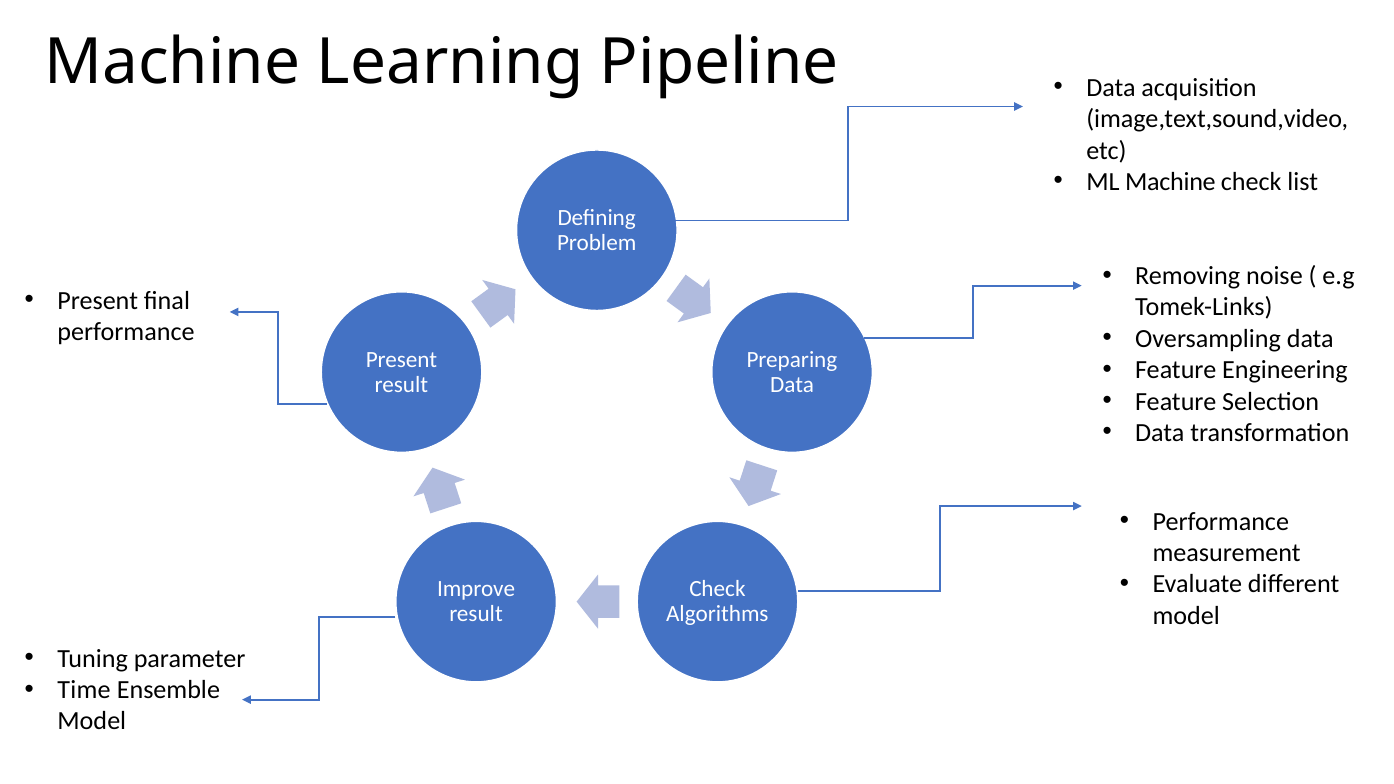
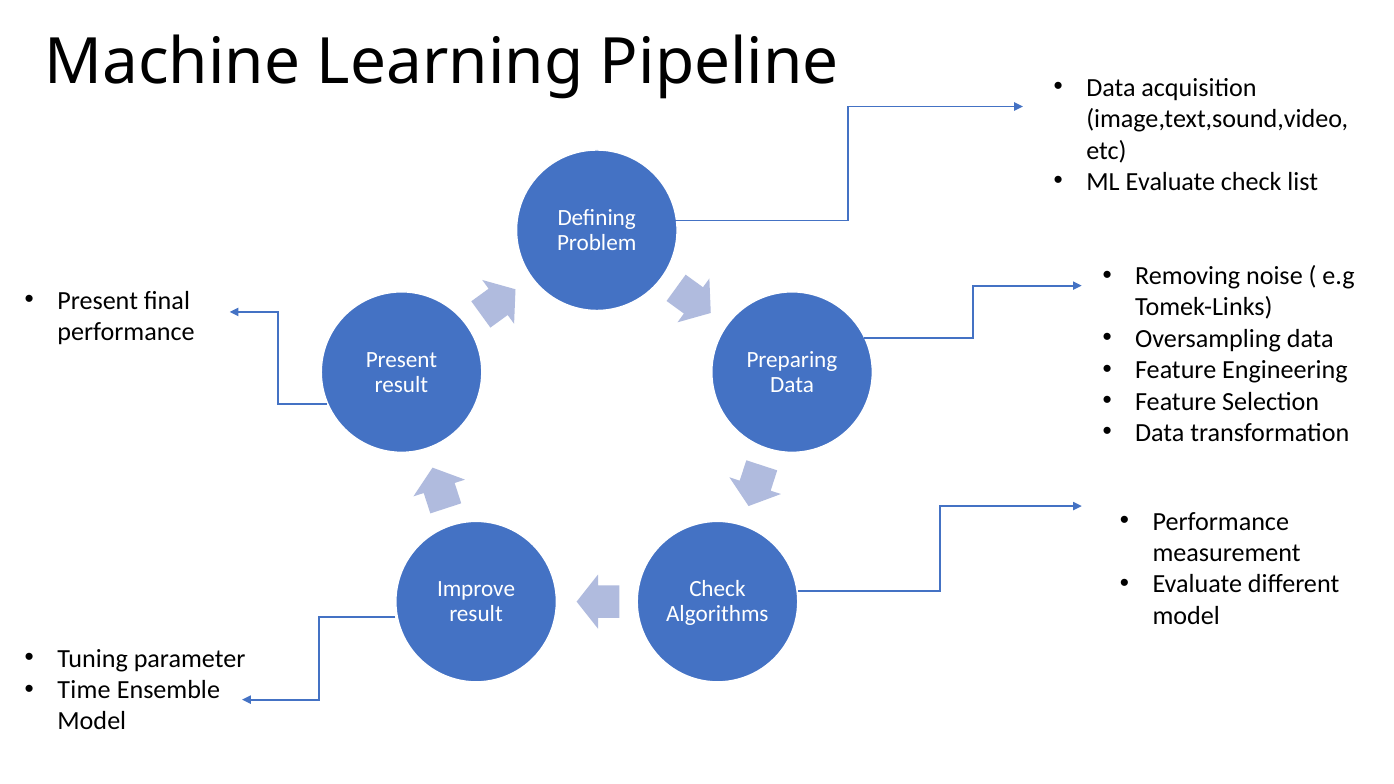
ML Machine: Machine -> Evaluate (1170, 182)
